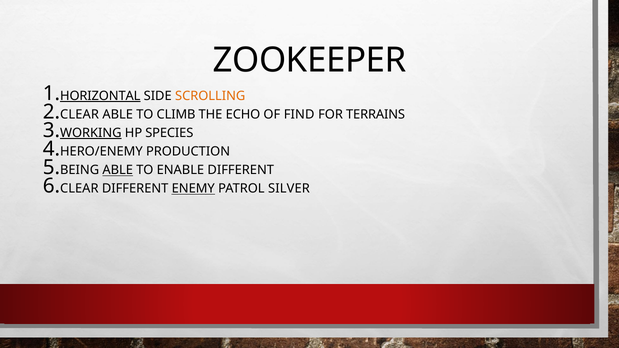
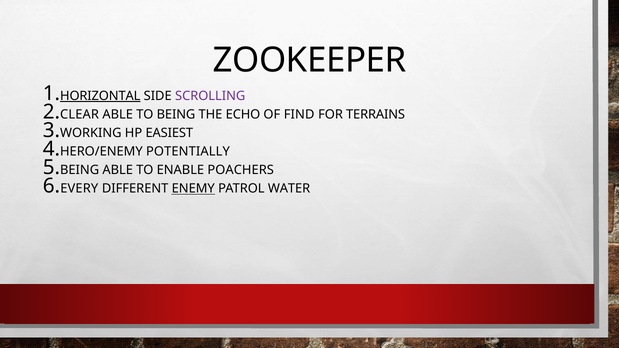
SCROLLING colour: orange -> purple (210, 96)
TO CLIMB: CLIMB -> BEING (176, 115)
WORKING underline: present -> none (91, 133)
SPECIES: SPECIES -> EASIEST (169, 133)
PRODUCTION: PRODUCTION -> POTENTIALLY (188, 152)
ABLE underline: present -> none (118, 170)
ENABLE DIFFERENT: DIFFERENT -> POACHERS (241, 170)
CLEAR: CLEAR -> EVERY (79, 189)
SILVER: SILVER -> WATER (289, 189)
